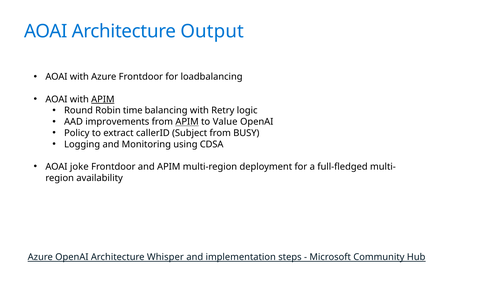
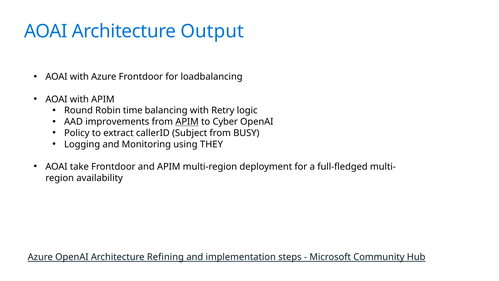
APIM underline: present -> none (103, 99)
Value: Value -> Cyber (225, 122)
CDSA: CDSA -> THEY (212, 144)
joke: joke -> take (79, 167)
Whisper: Whisper -> Refining (165, 257)
